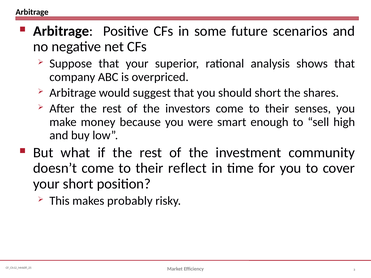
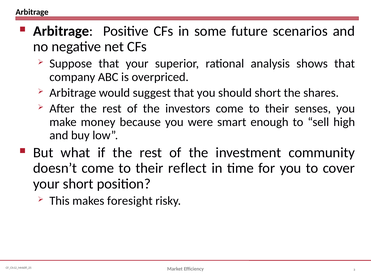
probably: probably -> foresight (130, 201)
